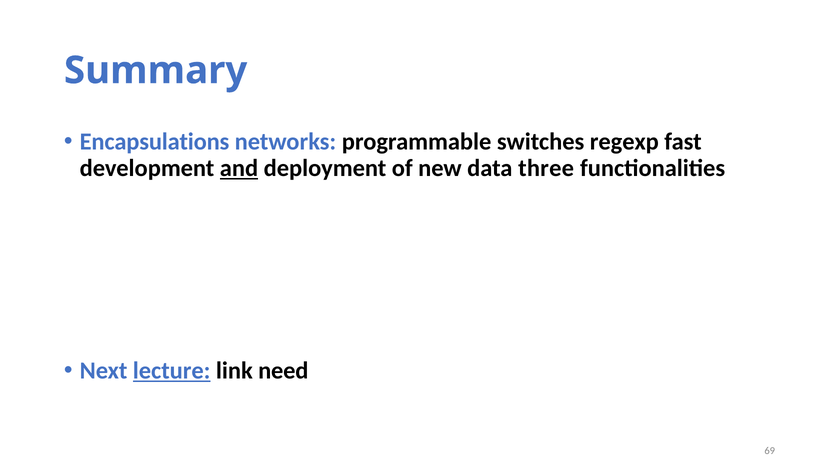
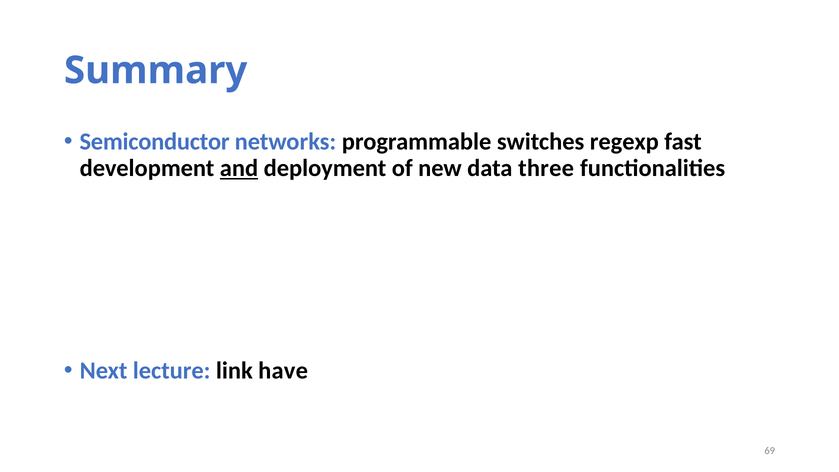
Encapsulations: Encapsulations -> Semiconductor (155, 142)
lecture underline: present -> none (172, 371)
need: need -> have (283, 371)
